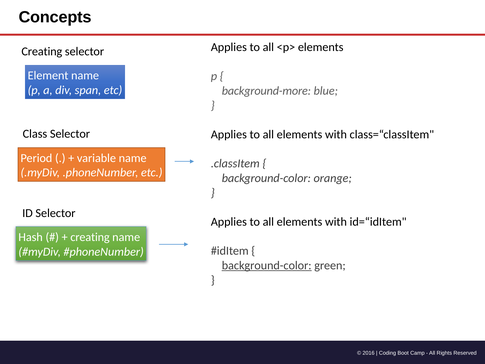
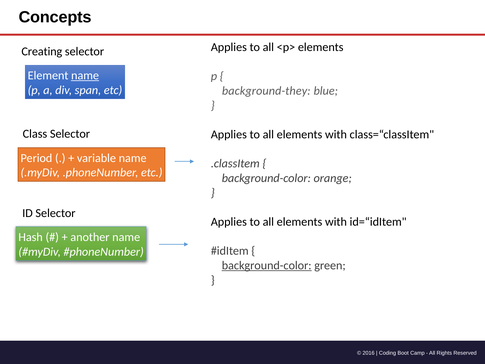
name underline: none -> present (85, 75)
background-more: background-more -> background-they (266, 91)
creating: creating -> another (90, 237)
